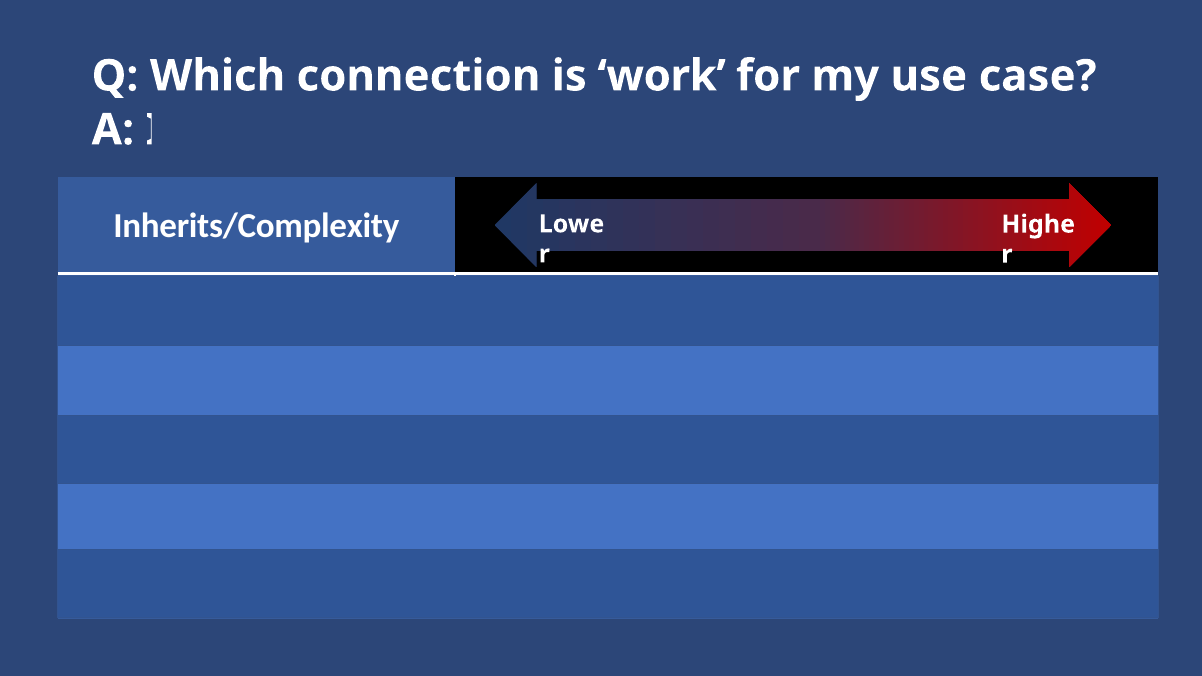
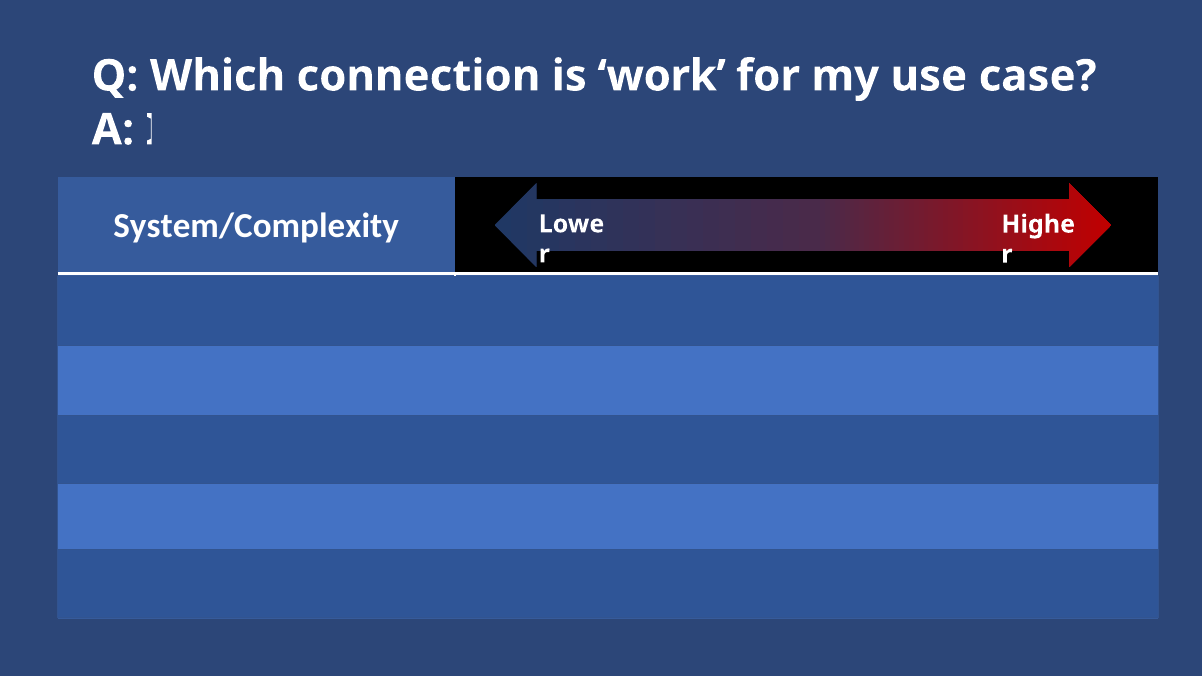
Inherits/Complexity: Inherits/Complexity -> System/Complexity (256, 226)
